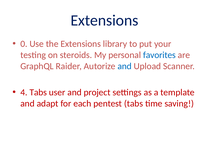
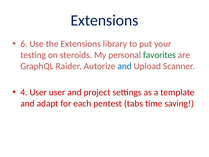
0: 0 -> 6 (24, 44)
favorites colour: blue -> green (159, 55)
4 Tabs: Tabs -> User (38, 92)
